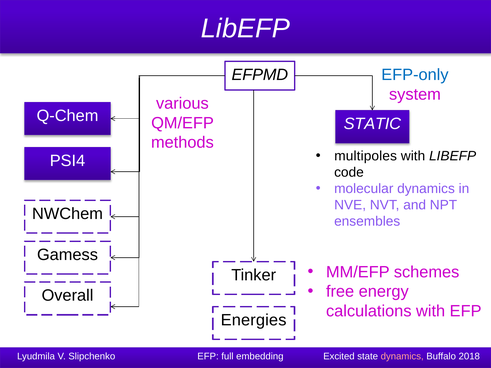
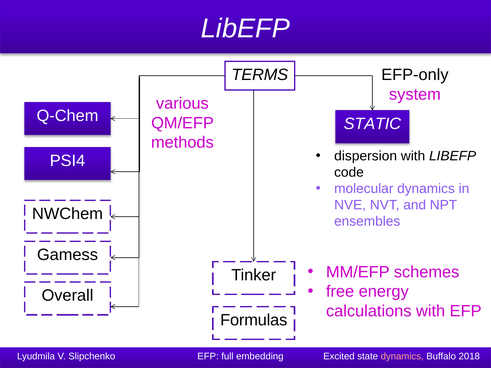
EFPMD: EFPMD -> TERMS (260, 75)
EFP-only colour: blue -> black (415, 75)
multipoles: multipoles -> dispersion (366, 156)
Energies: Energies -> Formulas (254, 320)
